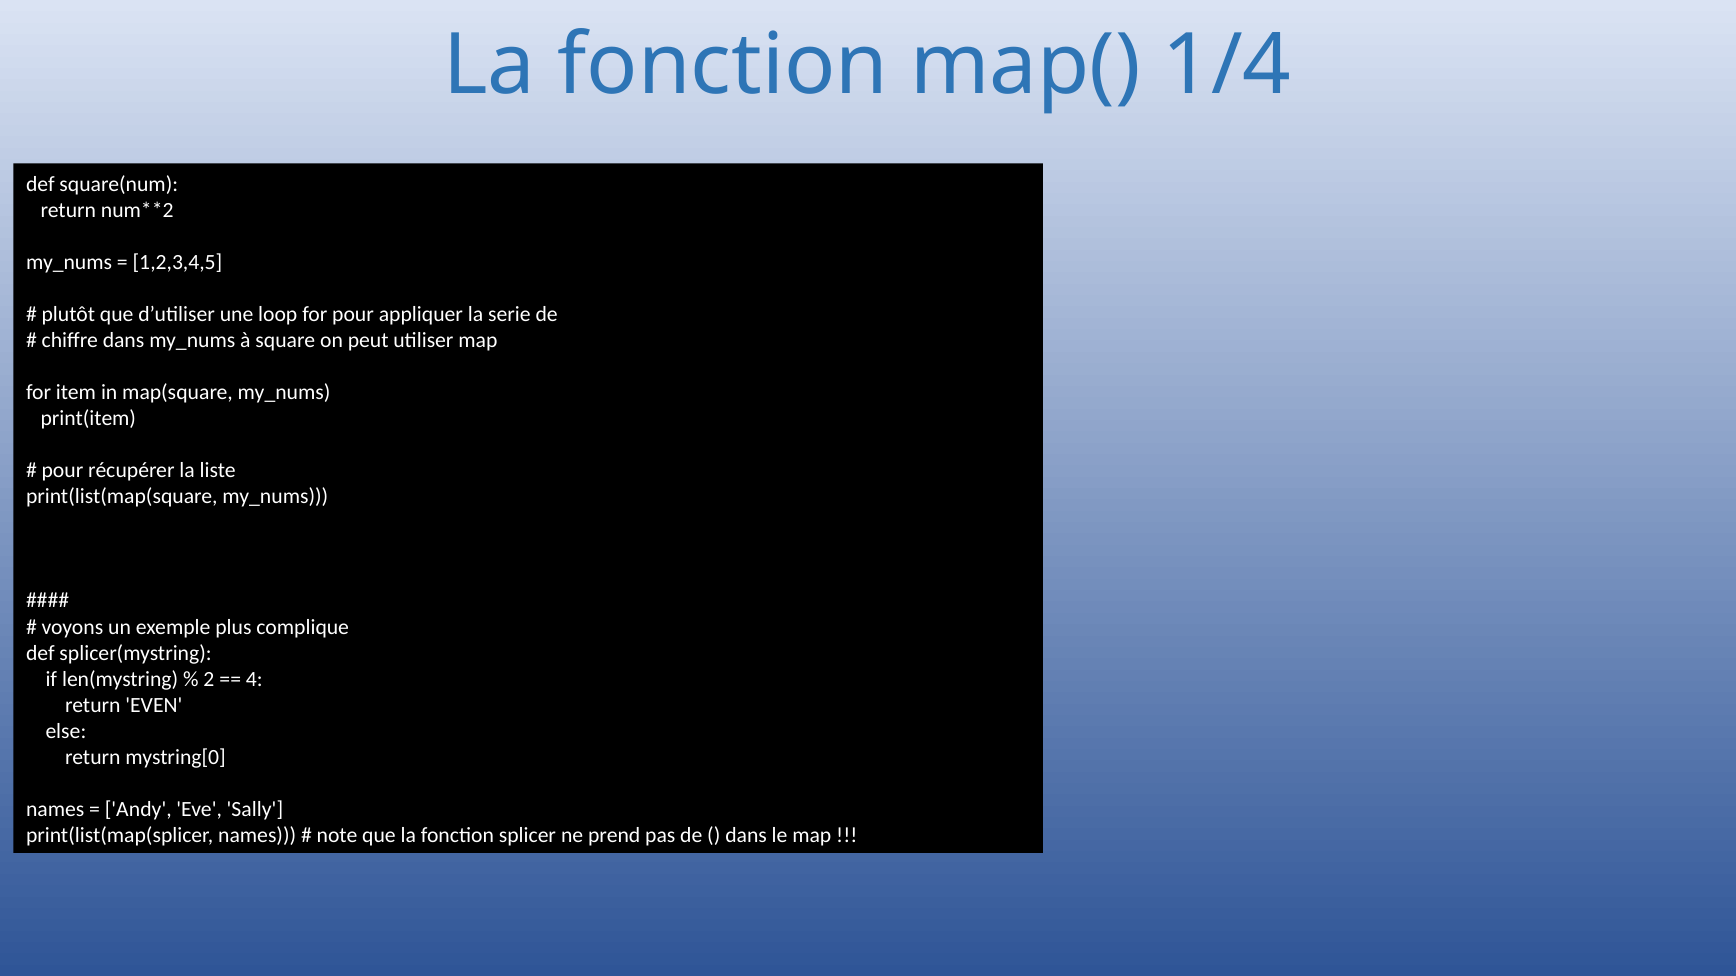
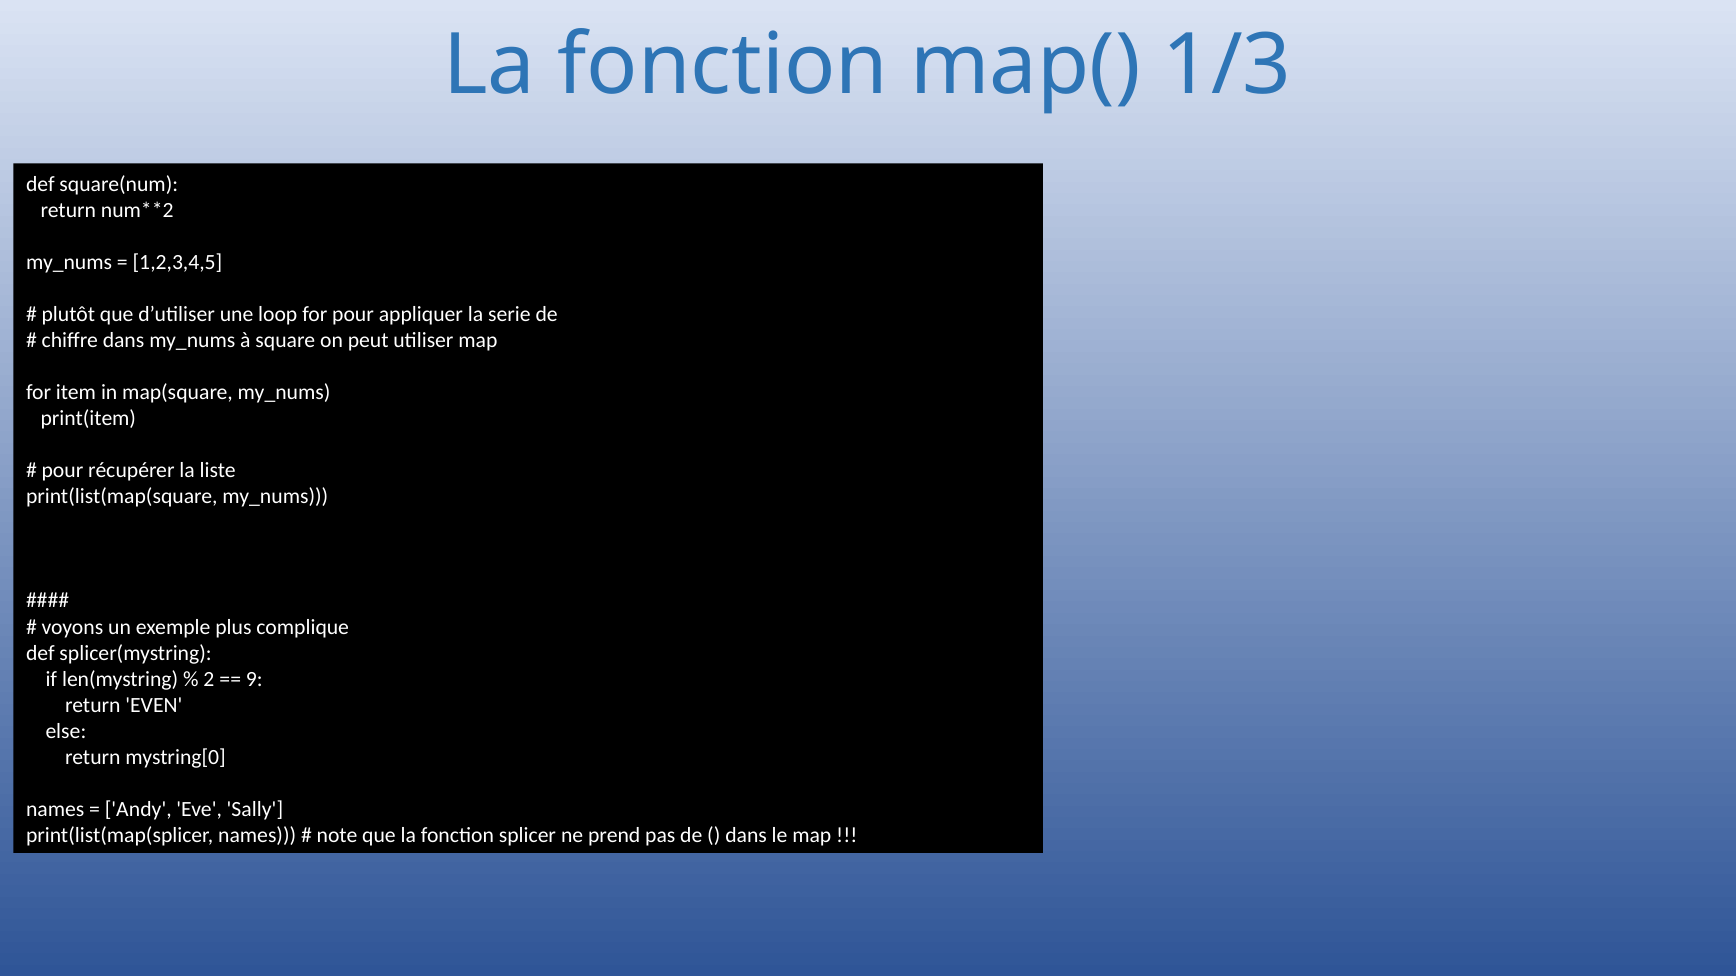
1/4: 1/4 -> 1/3 (1227, 65)
4: 4 -> 9 (254, 679)
